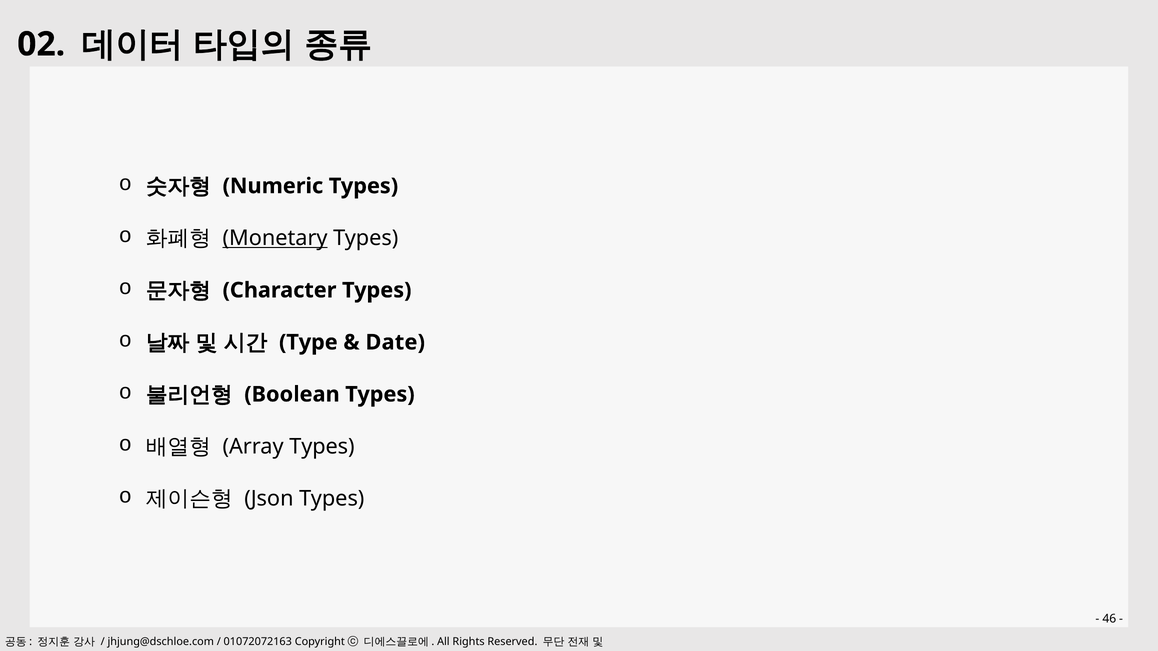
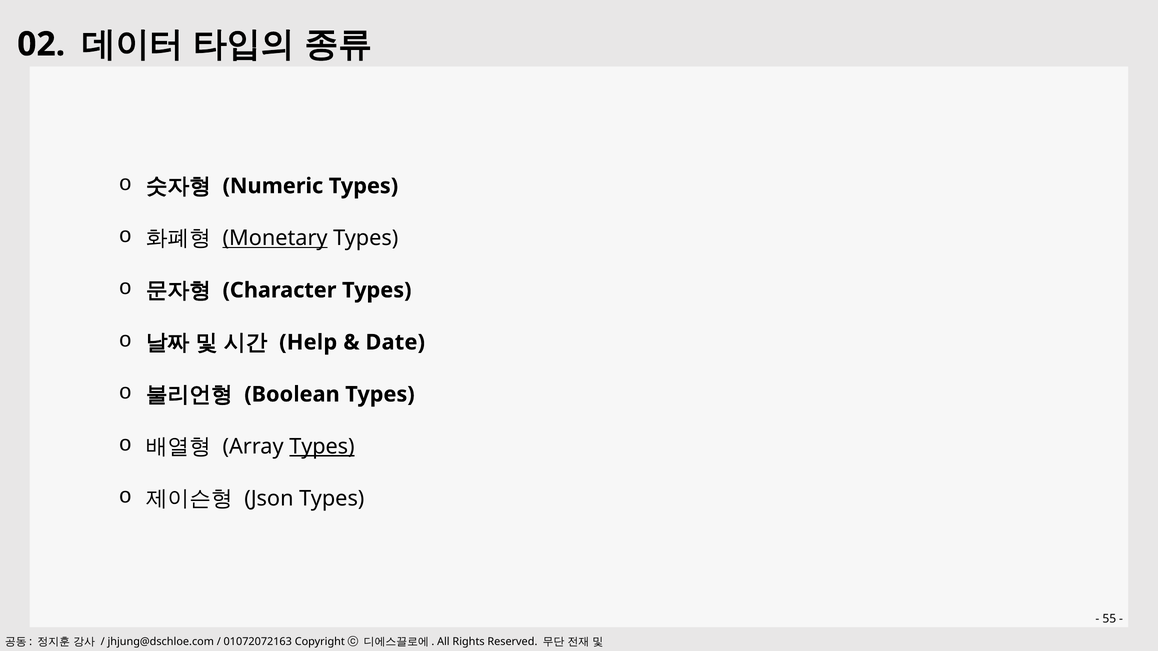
Type: Type -> Help (308, 342)
Types underline: none -> present (322, 447)
46: 46 -> 55 (1109, 619)
